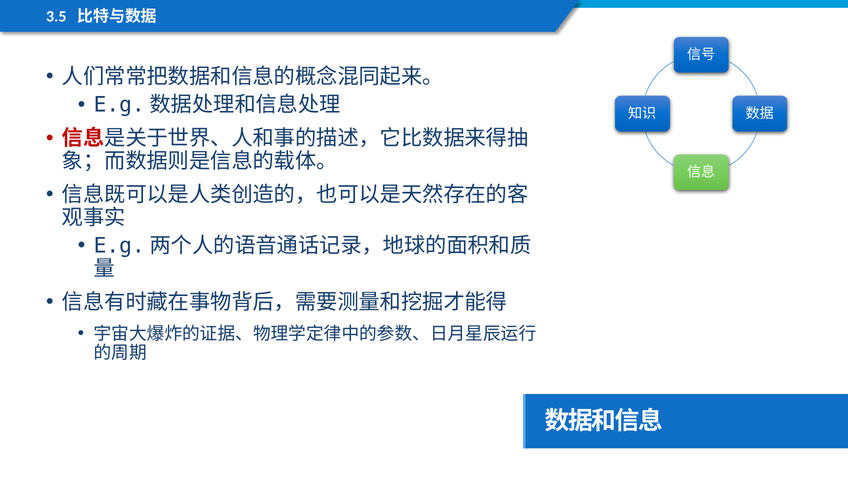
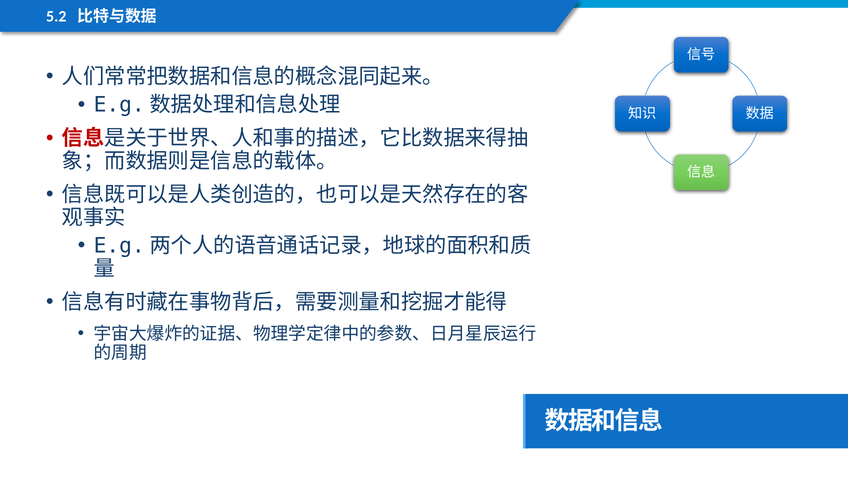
3.5: 3.5 -> 5.2 (56, 16)
